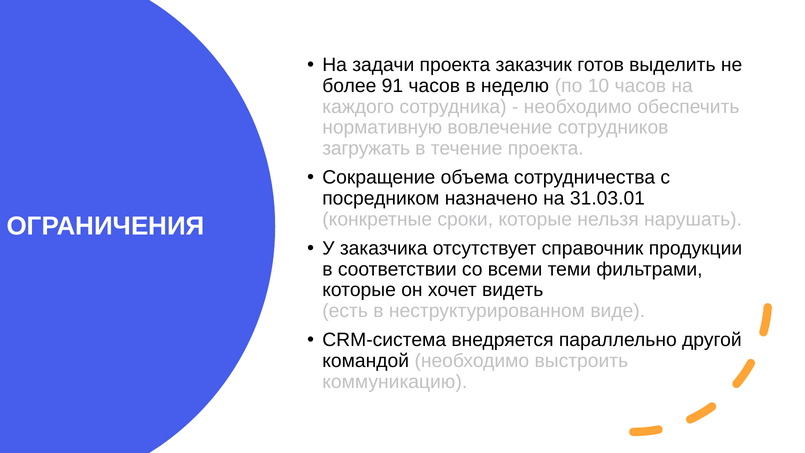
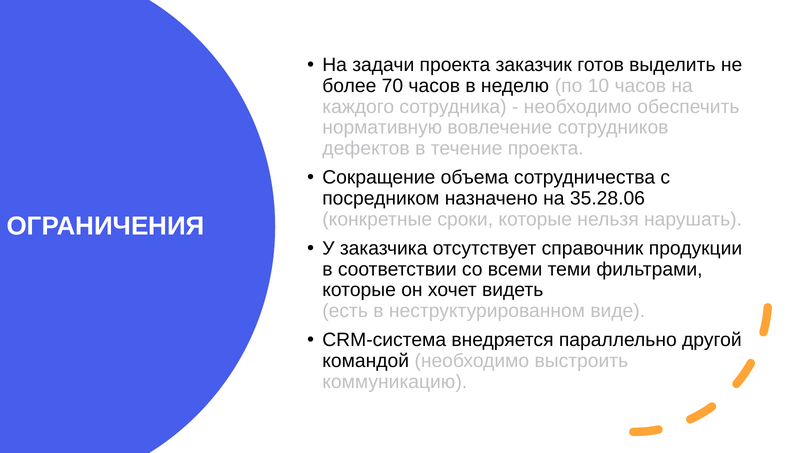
91: 91 -> 70 (392, 86)
загружать: загружать -> дефектов (366, 148)
31.03.01: 31.03.01 -> 35.28.06 (607, 198)
